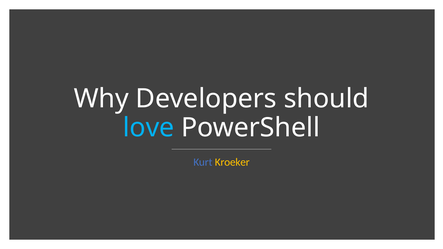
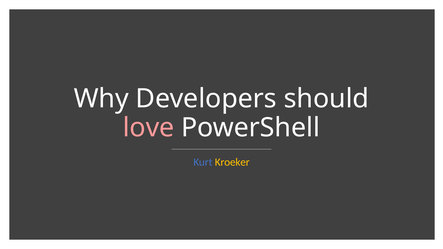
love colour: light blue -> pink (149, 128)
